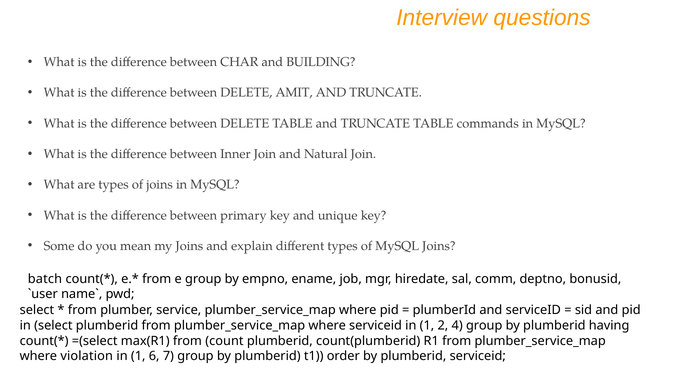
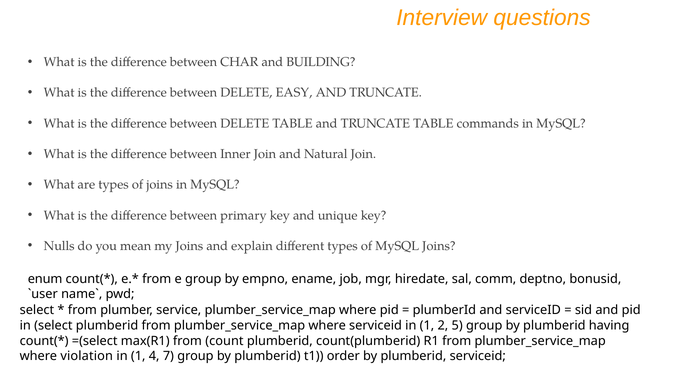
AMIT: AMIT -> EASY (294, 93)
Some: Some -> Nulls (59, 246)
batch: batch -> enum (45, 279)
4: 4 -> 5 (457, 326)
6: 6 -> 4 (154, 356)
